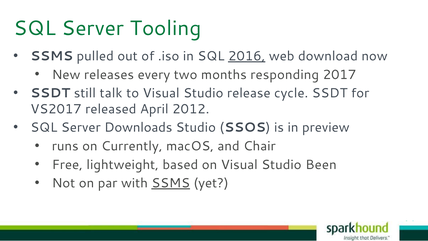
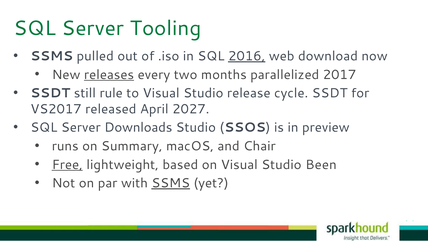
releases underline: none -> present (109, 75)
responding: responding -> parallelized (285, 75)
talk: talk -> rule (111, 93)
2012: 2012 -> 2027 (191, 109)
Currently: Currently -> Summary (132, 146)
Free underline: none -> present (67, 164)
